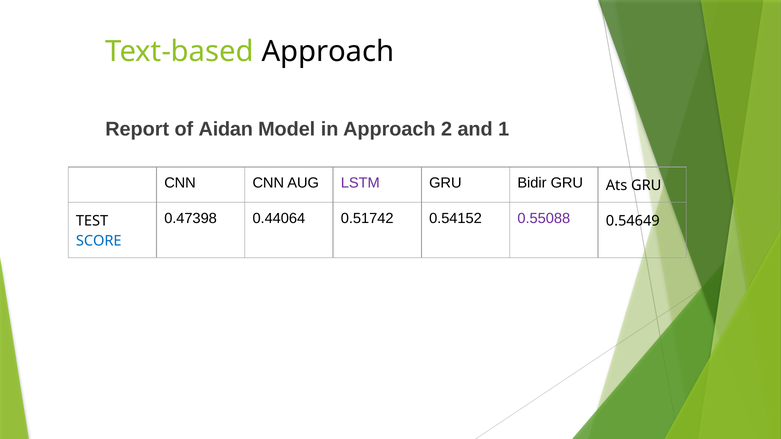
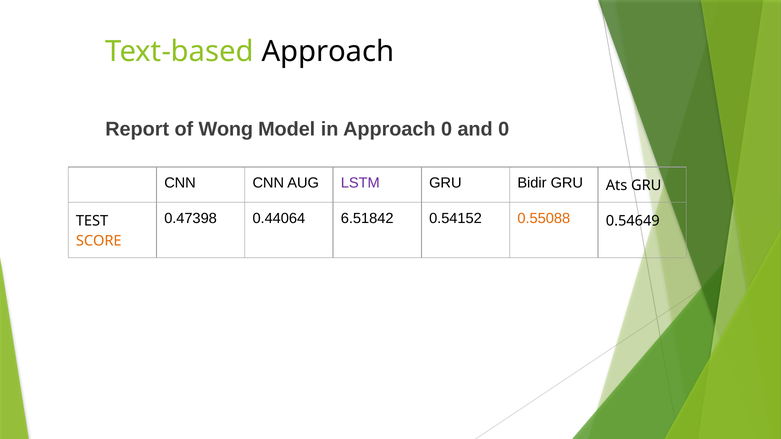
Aidan: Aidan -> Wong (226, 129)
Approach 2: 2 -> 0 (447, 129)
and 1: 1 -> 0 (504, 129)
0.51742: 0.51742 -> 6.51842 (367, 219)
0.55088 colour: purple -> orange (544, 219)
SCORE colour: blue -> orange (99, 241)
